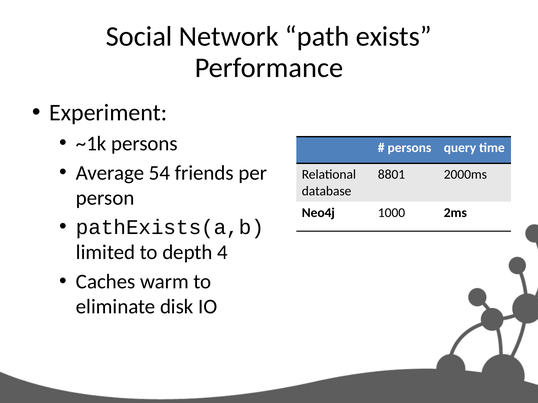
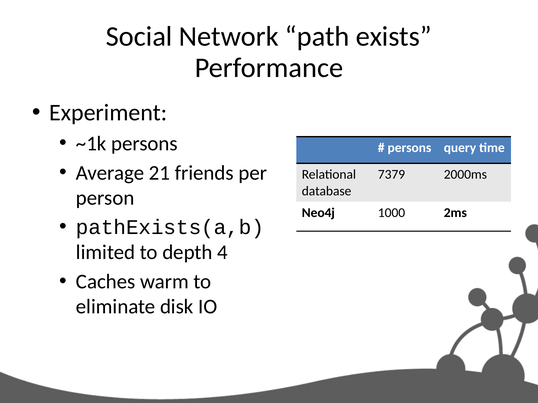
54: 54 -> 21 (159, 173)
8801: 8801 -> 7379 (392, 175)
